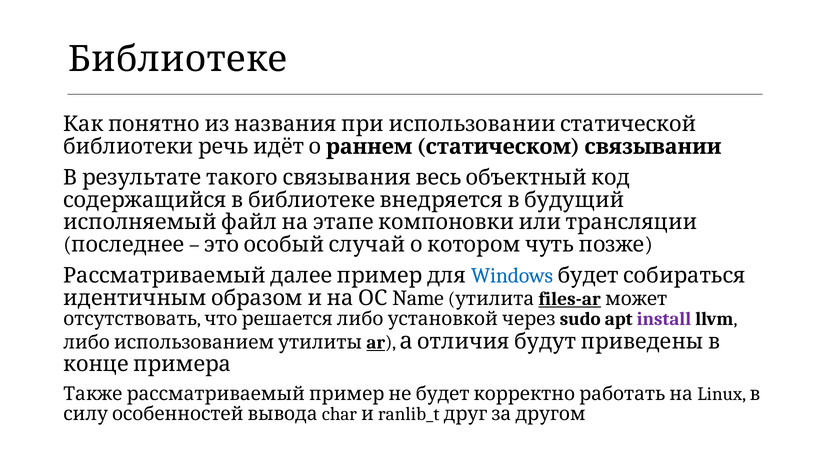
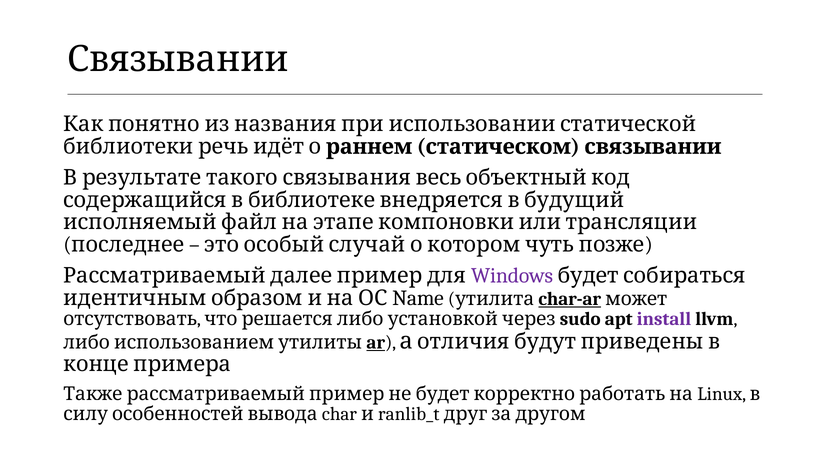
Библиотеке: Библиотеке -> Связывании (178, 59)
Windows colour: blue -> purple (512, 276)
files-ar: files-ar -> char-ar (570, 299)
